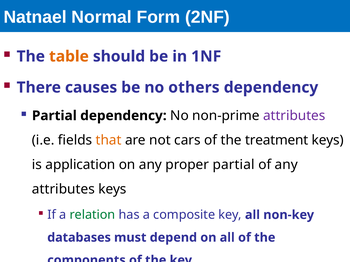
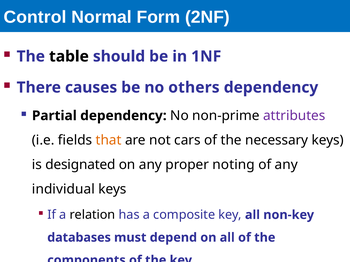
Natnael: Natnael -> Control (35, 17)
table colour: orange -> black (69, 57)
treatment: treatment -> necessary (277, 140)
application: application -> designated (80, 165)
proper partial: partial -> noting (234, 165)
attributes: attributes -> individual (63, 189)
relation colour: green -> black (92, 215)
